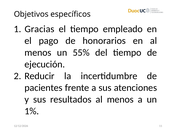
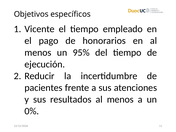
Gracias: Gracias -> Vicente (40, 29)
55%: 55% -> 95% (81, 52)
1%: 1% -> 0% (32, 111)
